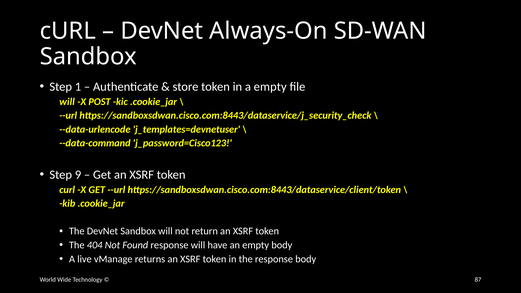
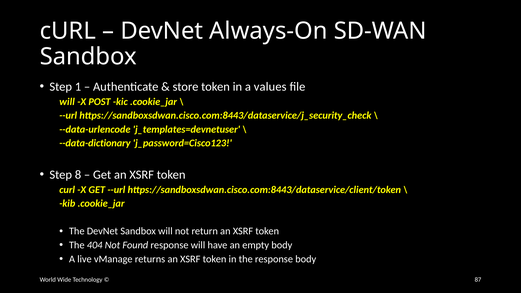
a empty: empty -> values (270, 87)
--data-command: --data-command -> --data-dictionary (95, 143)
9: 9 -> 8 (78, 175)
